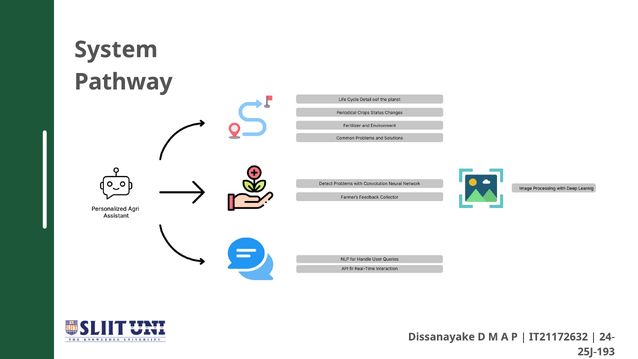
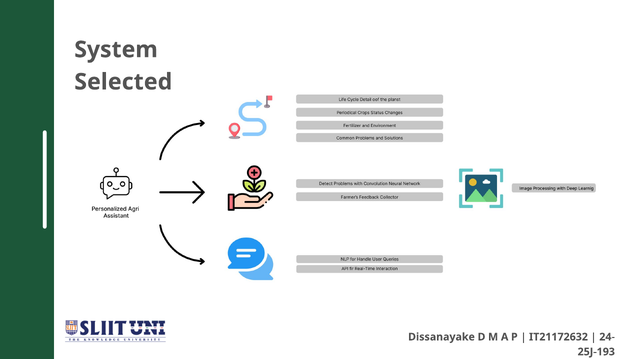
Pathway: Pathway -> Selected (123, 82)
